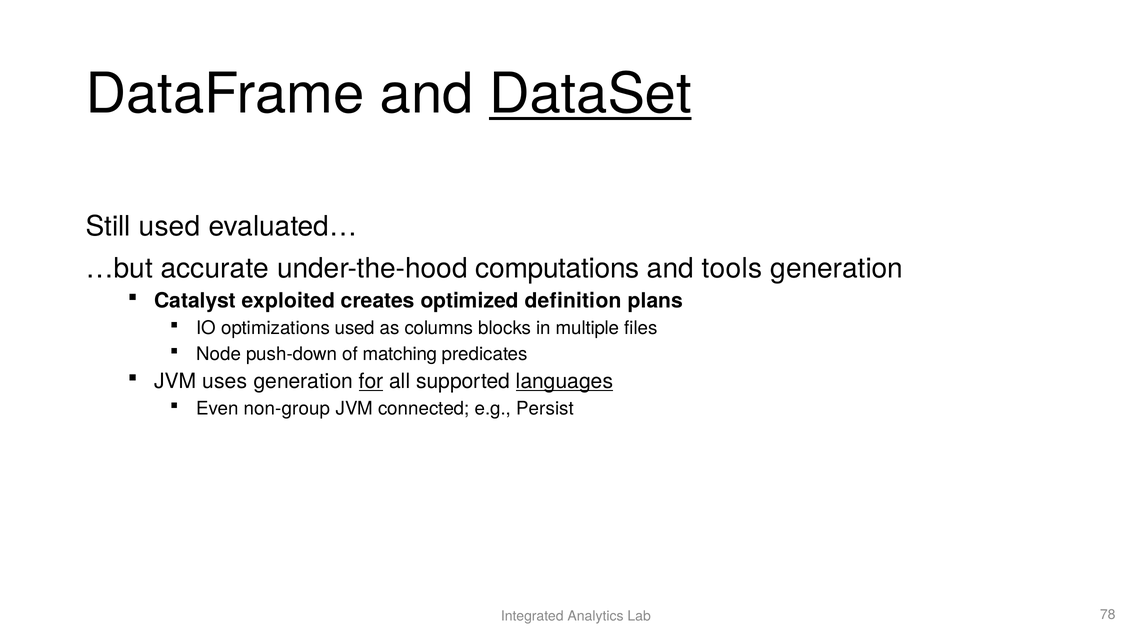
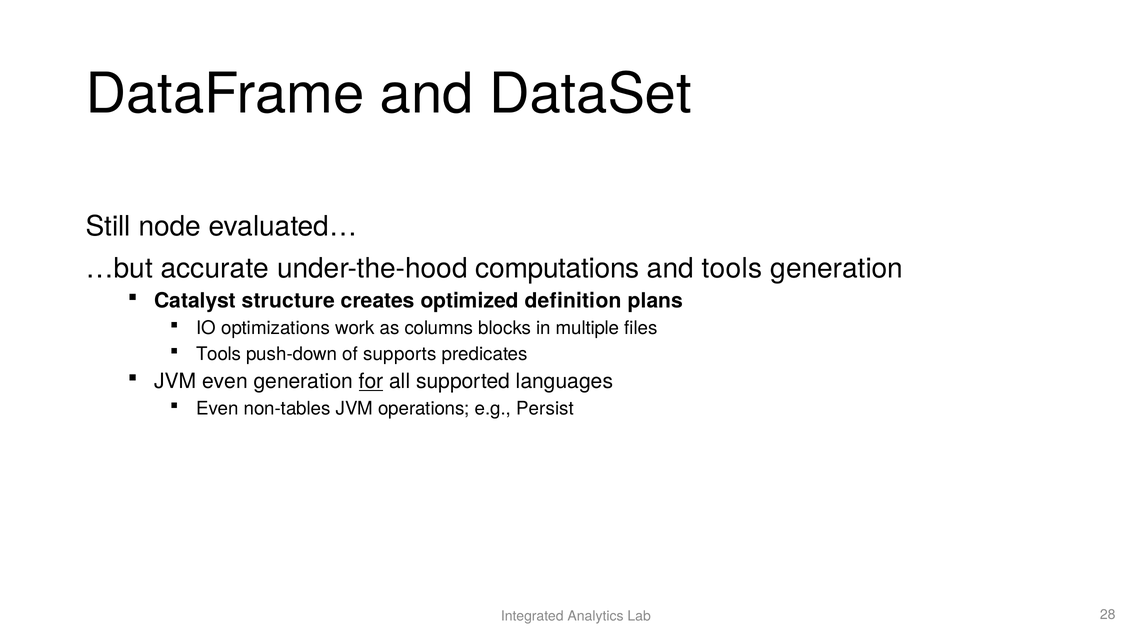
DataSet underline: present -> none (590, 94)
Still used: used -> node (170, 226)
exploited: exploited -> structure (288, 301)
optimizations used: used -> work (355, 328)
Node: Node -> Tools (219, 354)
matching: matching -> supports (400, 354)
JVM uses: uses -> even (225, 382)
languages underline: present -> none (564, 382)
non-group: non-group -> non-tables (287, 409)
connected: connected -> operations (424, 409)
78: 78 -> 28 (1108, 615)
